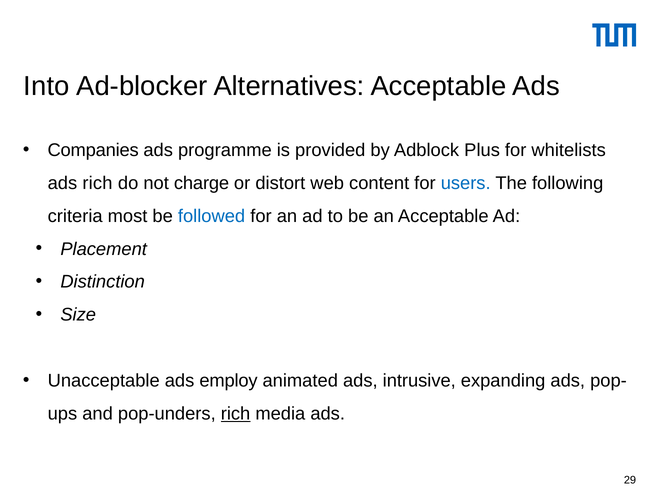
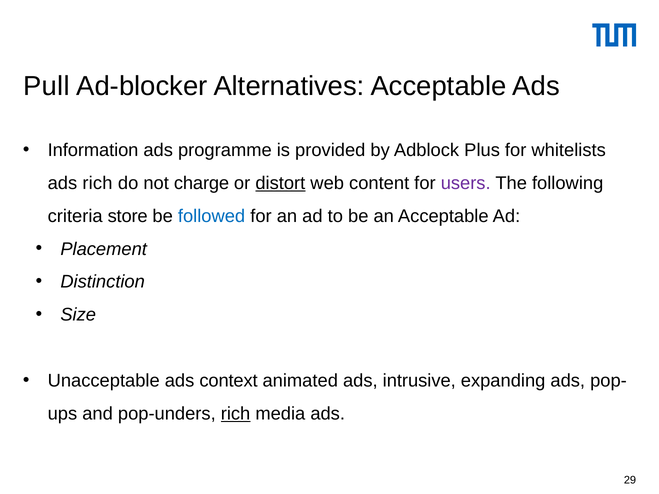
Into: Into -> Pull (46, 86)
Companies: Companies -> Information (93, 150)
distort underline: none -> present (280, 183)
users colour: blue -> purple (466, 183)
most: most -> store (128, 216)
employ: employ -> context (229, 381)
